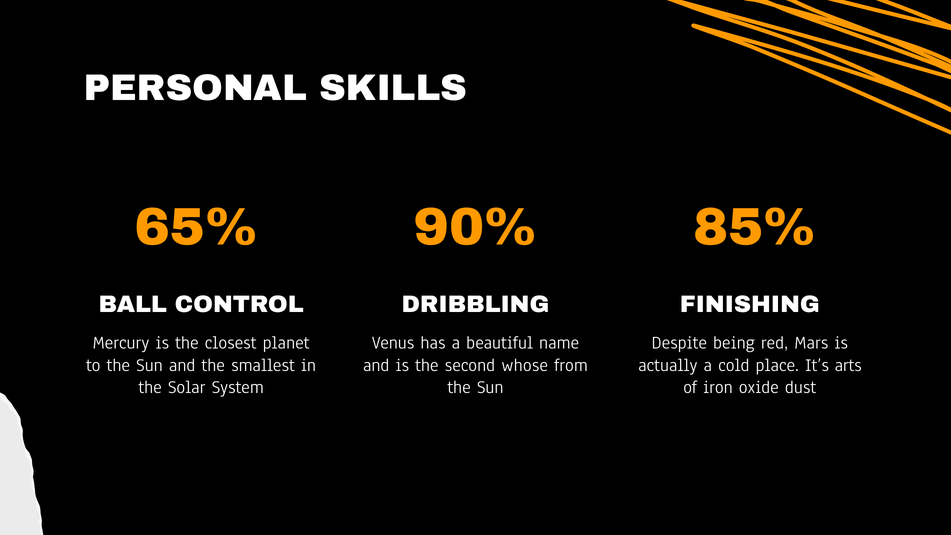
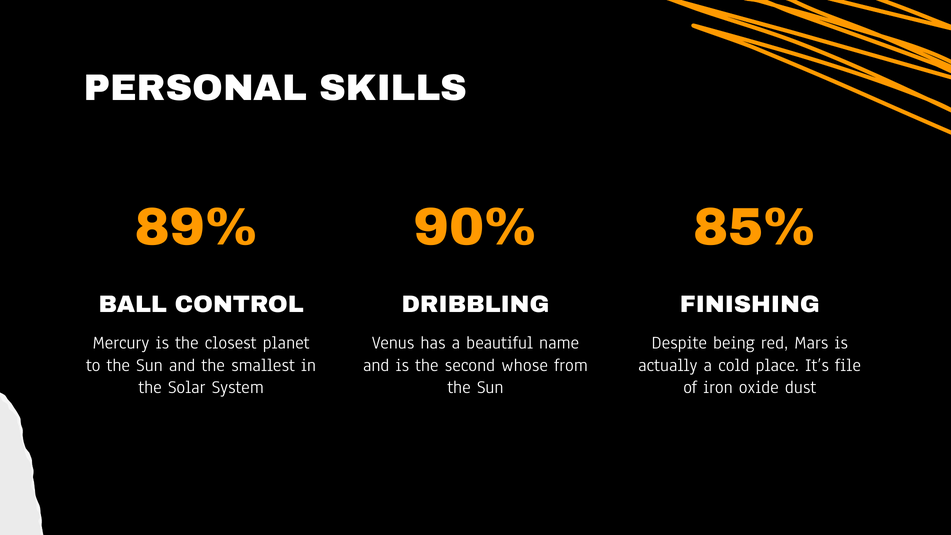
65%: 65% -> 89% (196, 227)
arts: arts -> file (848, 365)
